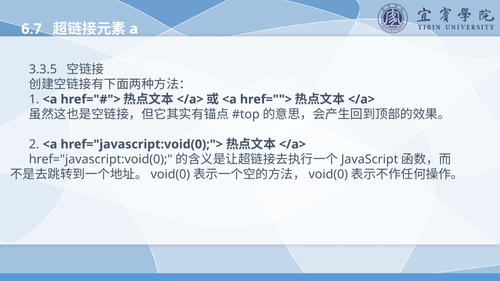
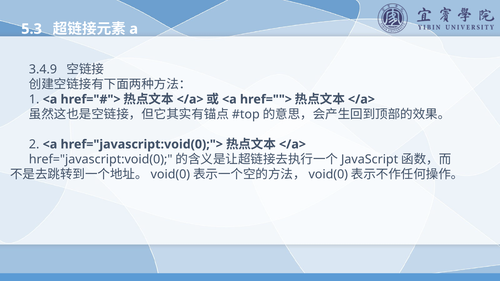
6.7: 6.7 -> 5.3 (32, 29)
3.3.5: 3.3.5 -> 3.4.9 (43, 69)
